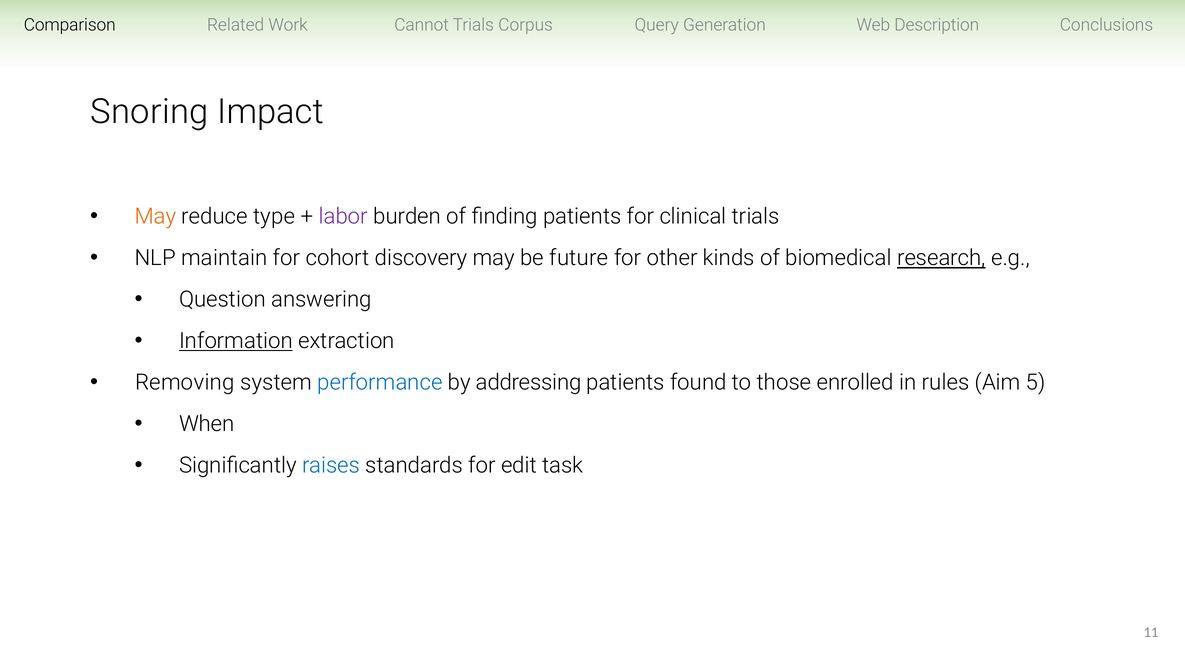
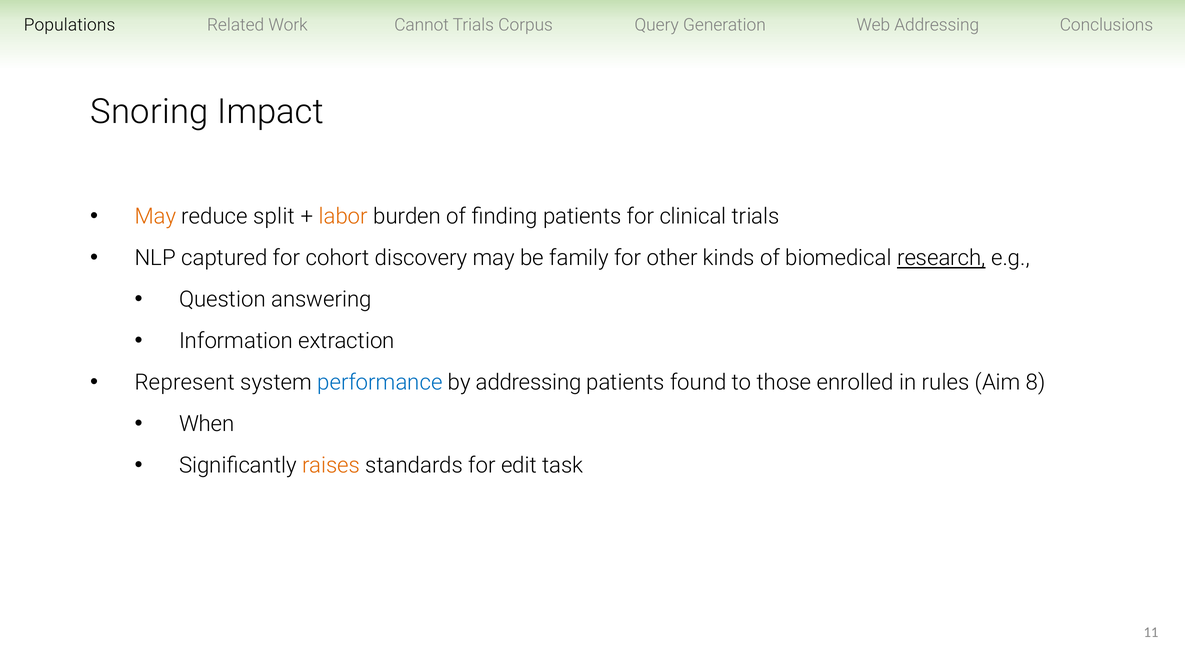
Comparison: Comparison -> Populations (70, 25)
Web Description: Description -> Addressing (937, 25)
type: type -> split (274, 216)
labor colour: purple -> orange (343, 216)
maintain: maintain -> captured (224, 258)
future: future -> family (579, 258)
Information underline: present -> none (236, 341)
Removing: Removing -> Represent (185, 382)
5: 5 -> 8 (1036, 382)
raises colour: blue -> orange (331, 465)
